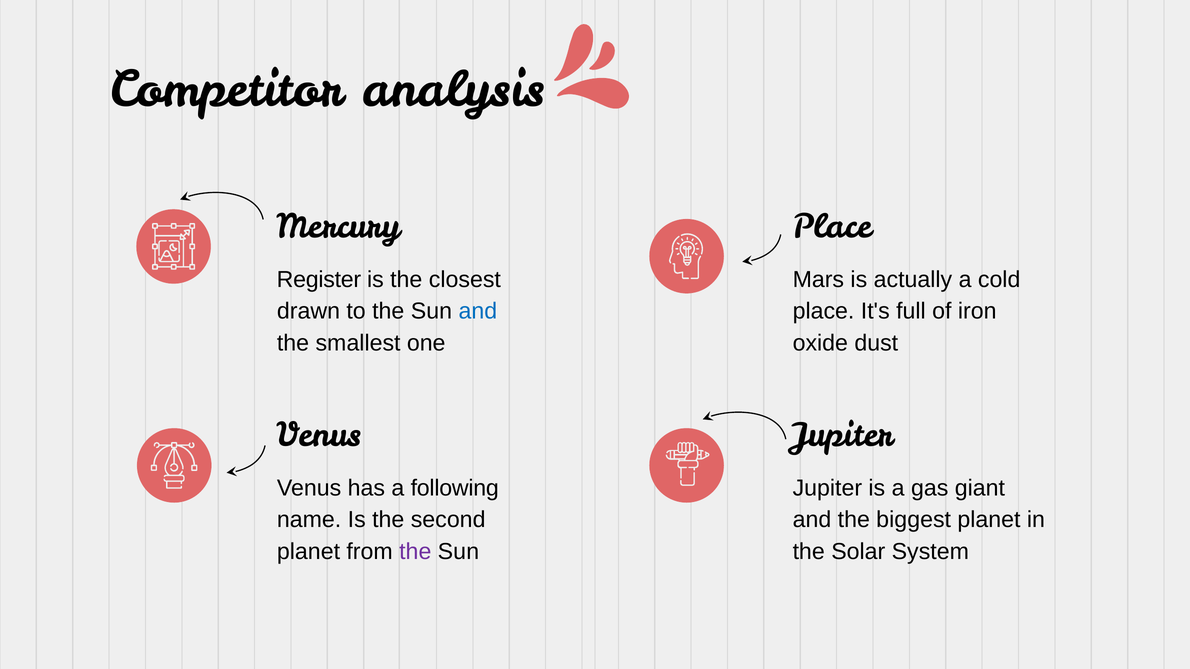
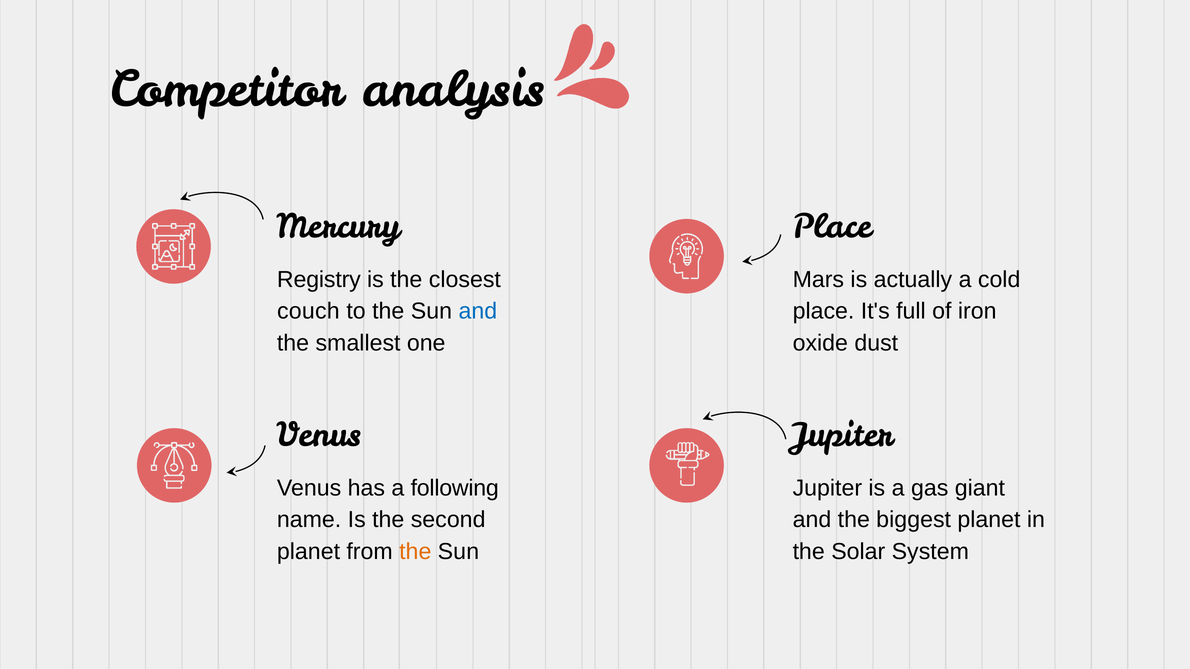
Register: Register -> Registry (319, 280)
drawn: drawn -> couch (308, 311)
the colour: purple -> orange (415, 552)
